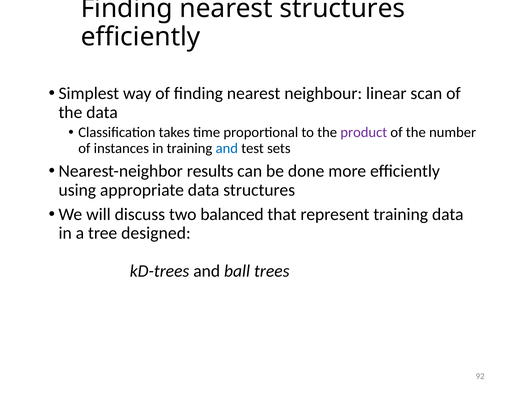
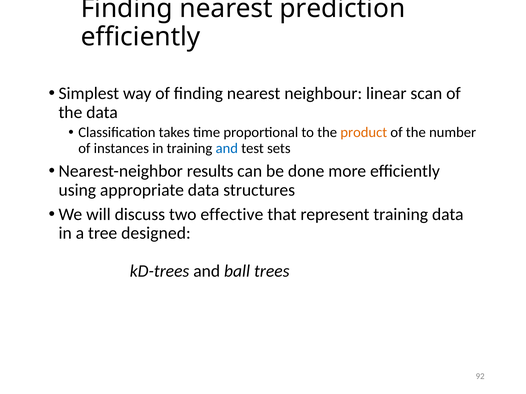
nearest structures: structures -> prediction (342, 9)
product colour: purple -> orange (364, 133)
balanced: balanced -> effective (232, 215)
